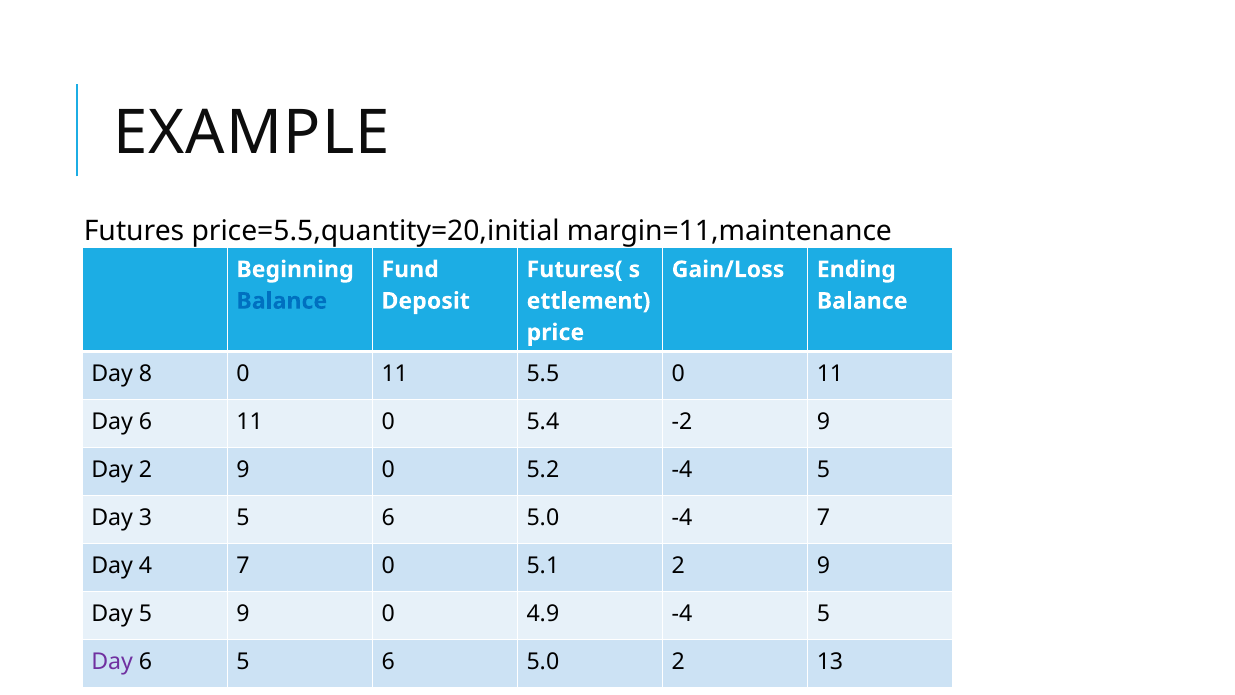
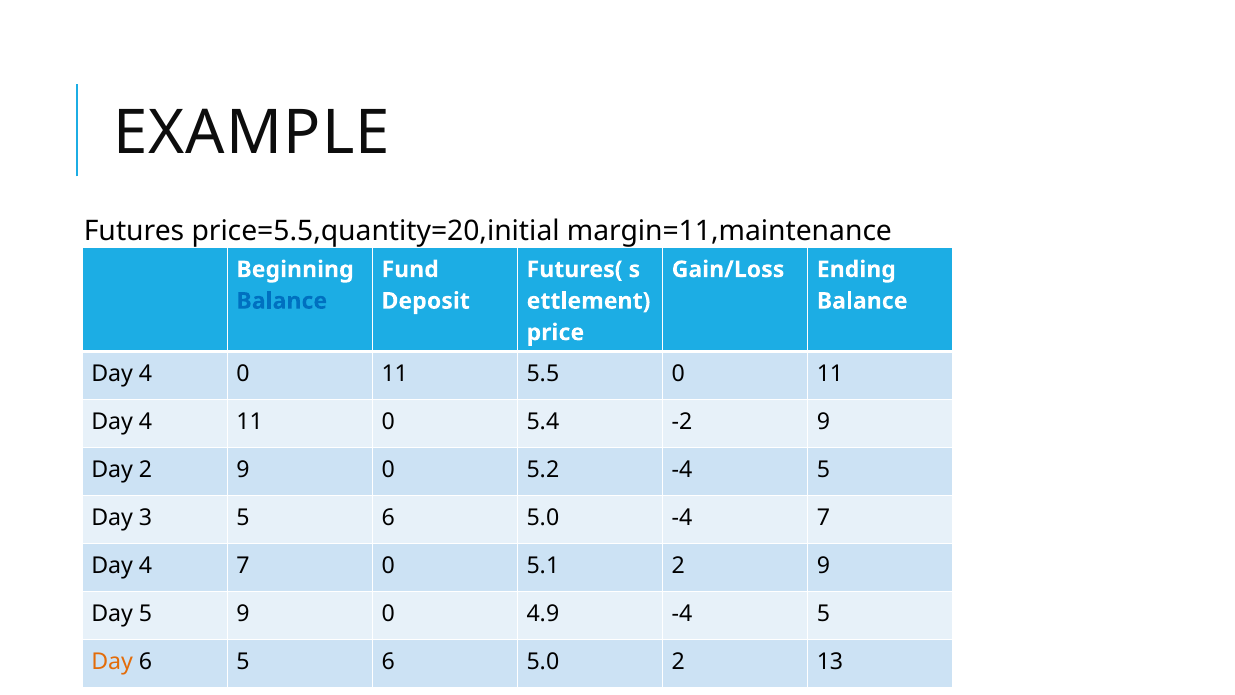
8: 8 -> 4 (146, 373)
6: 6 -> 4 (146, 421)
Day colour: purple -> orange (112, 661)
